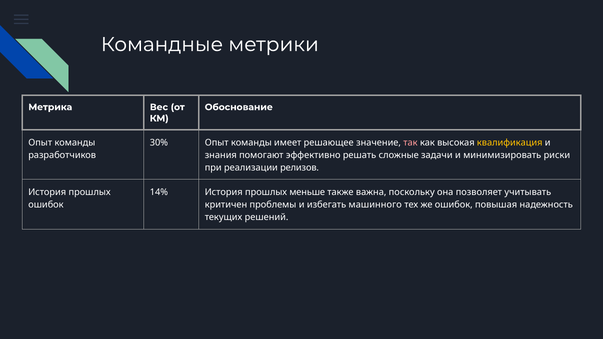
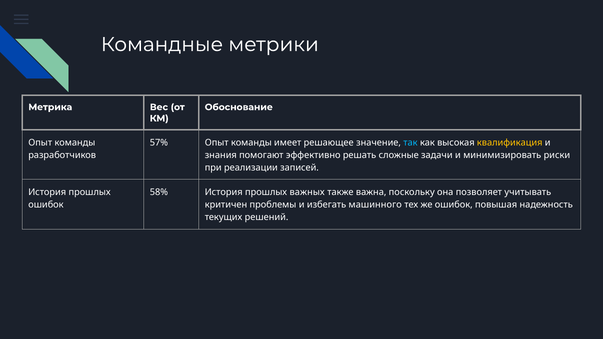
30%: 30% -> 57% (159, 143)
так colour: pink -> light blue (410, 143)
релизов: релизов -> записей (300, 168)
14%: 14% -> 58% (159, 192)
меньше: меньше -> важных (307, 192)
